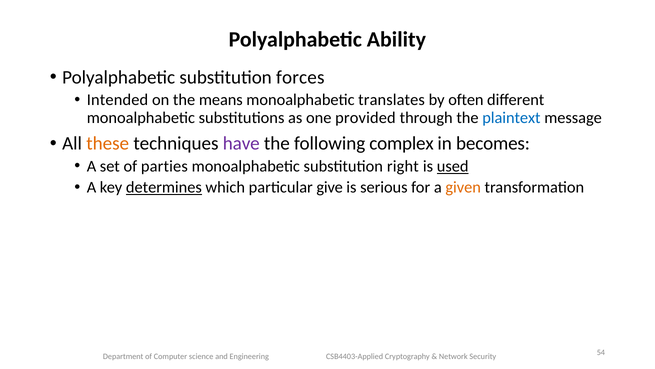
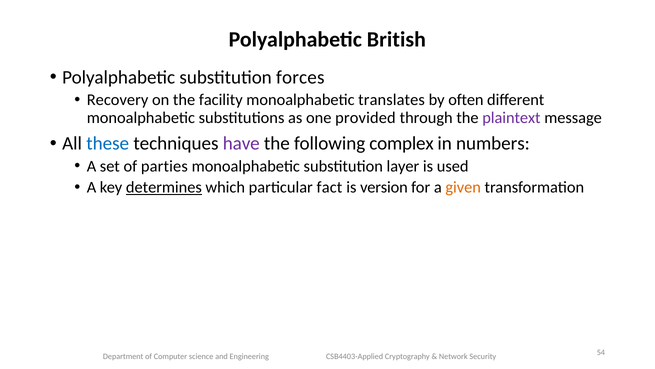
Ability: Ability -> British (396, 40)
Intended: Intended -> Recovery (118, 100)
means: means -> facility (221, 100)
plaintext colour: blue -> purple (511, 117)
these colour: orange -> blue (108, 143)
becomes: becomes -> numbers (493, 143)
right: right -> layer (403, 166)
used underline: present -> none (453, 166)
give: give -> fact (329, 187)
serious: serious -> version (384, 187)
